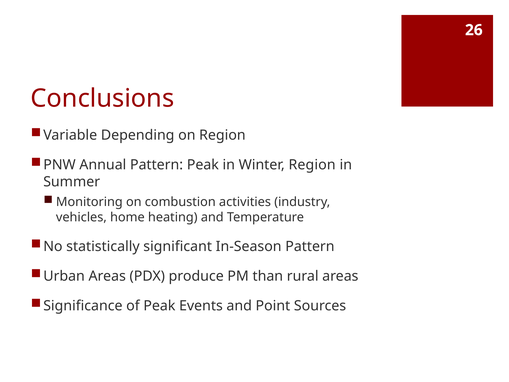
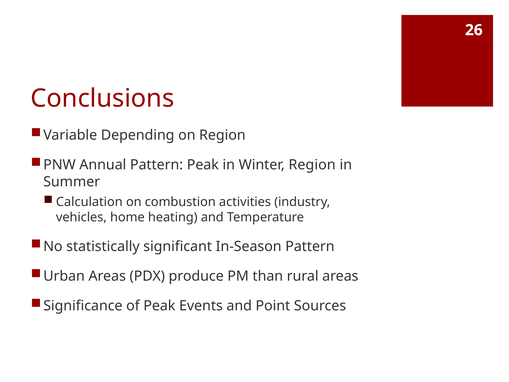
Monitoring: Monitoring -> Calculation (89, 202)
